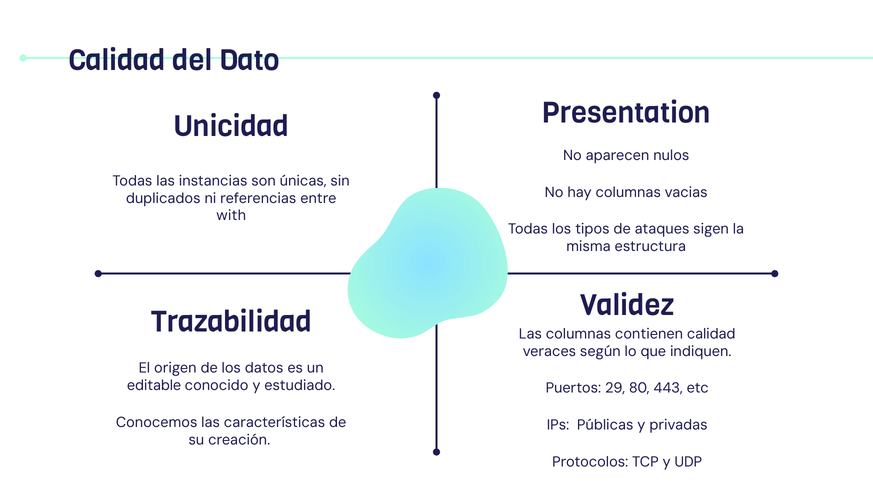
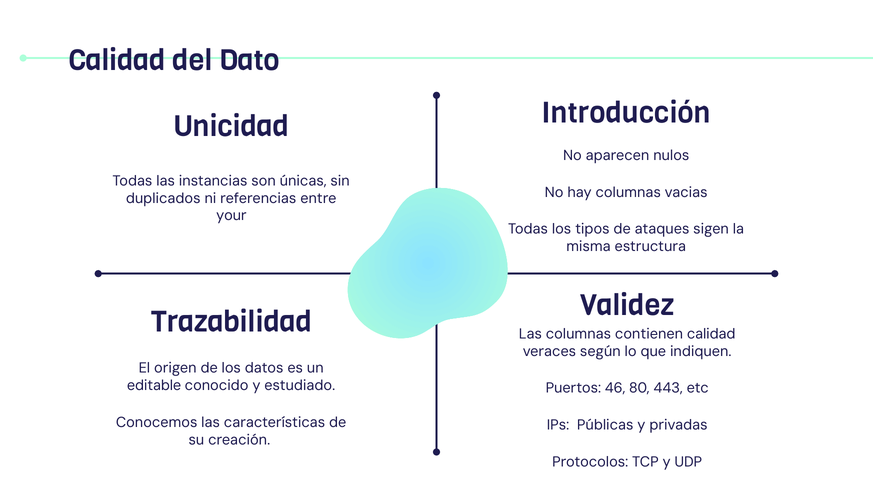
Presentation: Presentation -> Introducción (626, 113)
with: with -> your (231, 216)
29: 29 -> 46 (615, 388)
